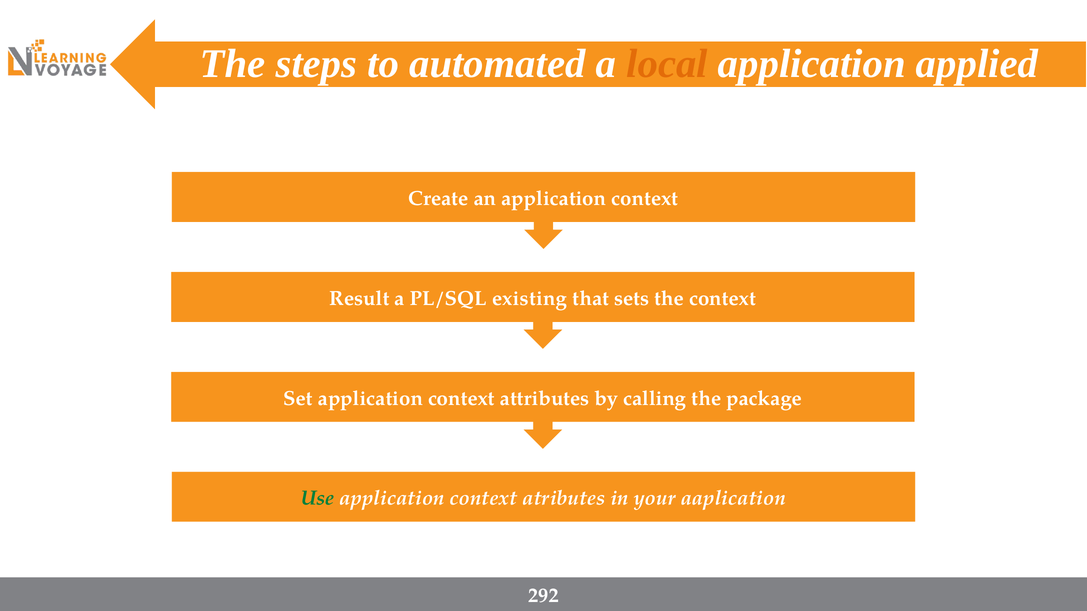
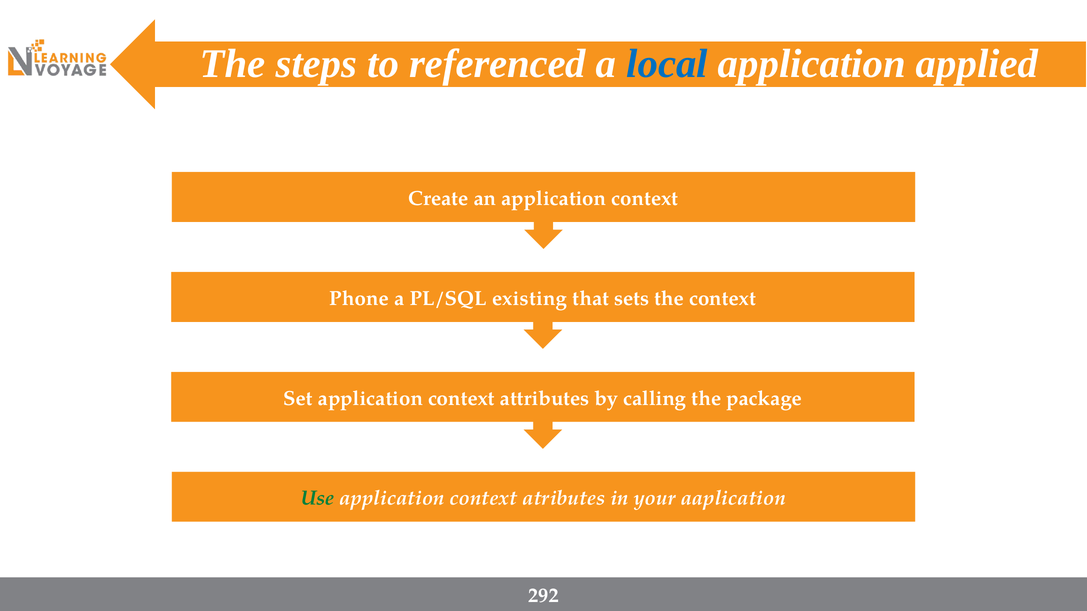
automated: automated -> referenced (497, 64)
local colour: orange -> blue (667, 64)
Result: Result -> Phone (359, 299)
